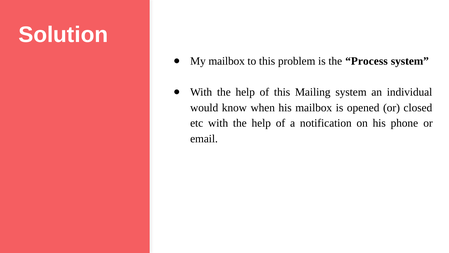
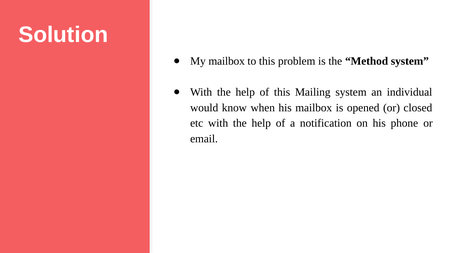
Process: Process -> Method (367, 61)
